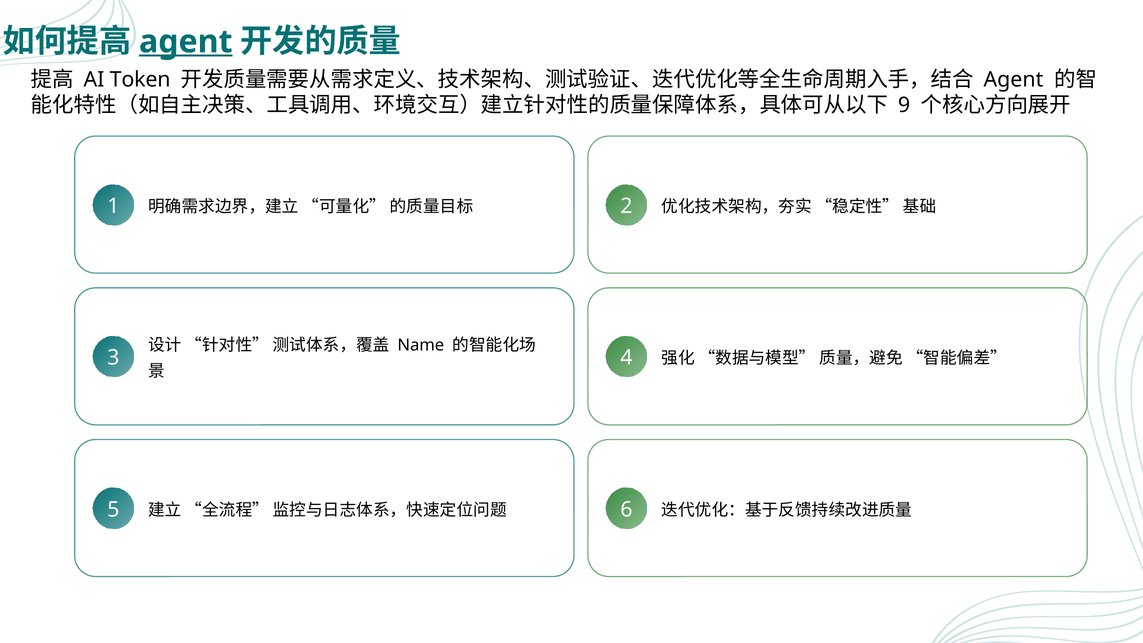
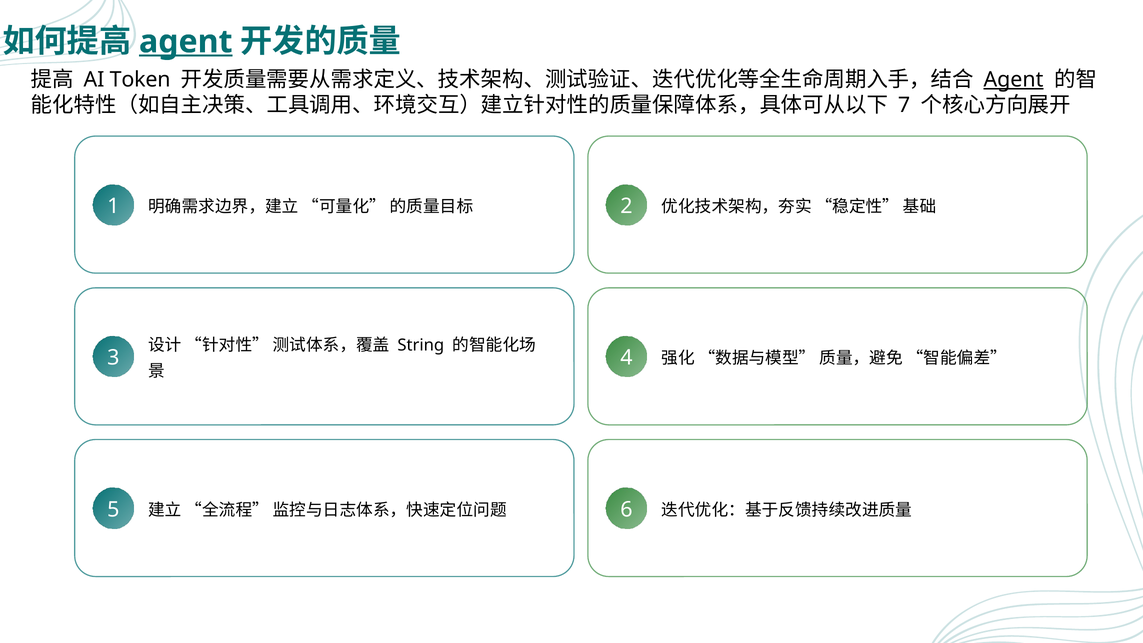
Agent underline: none -> present (1013, 80)
9: 9 -> 7 (904, 105)
Name: Name -> String (421, 345)
